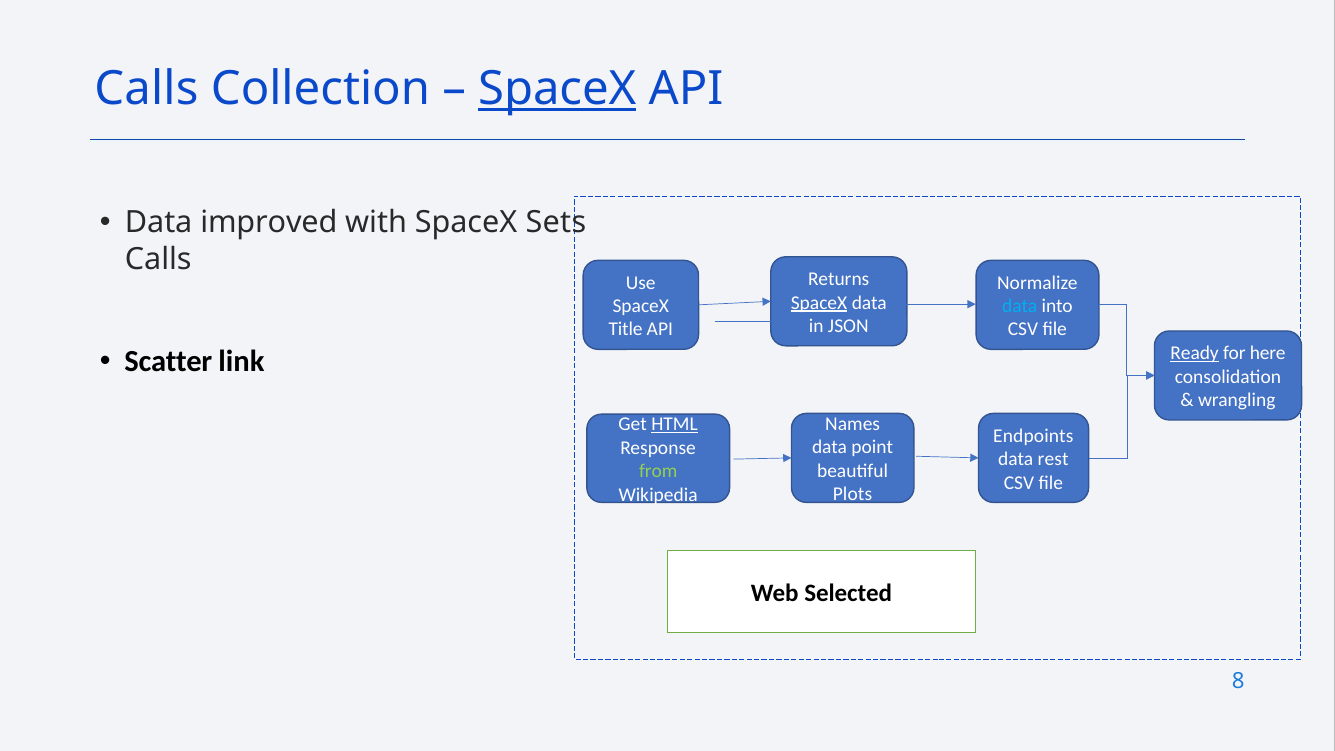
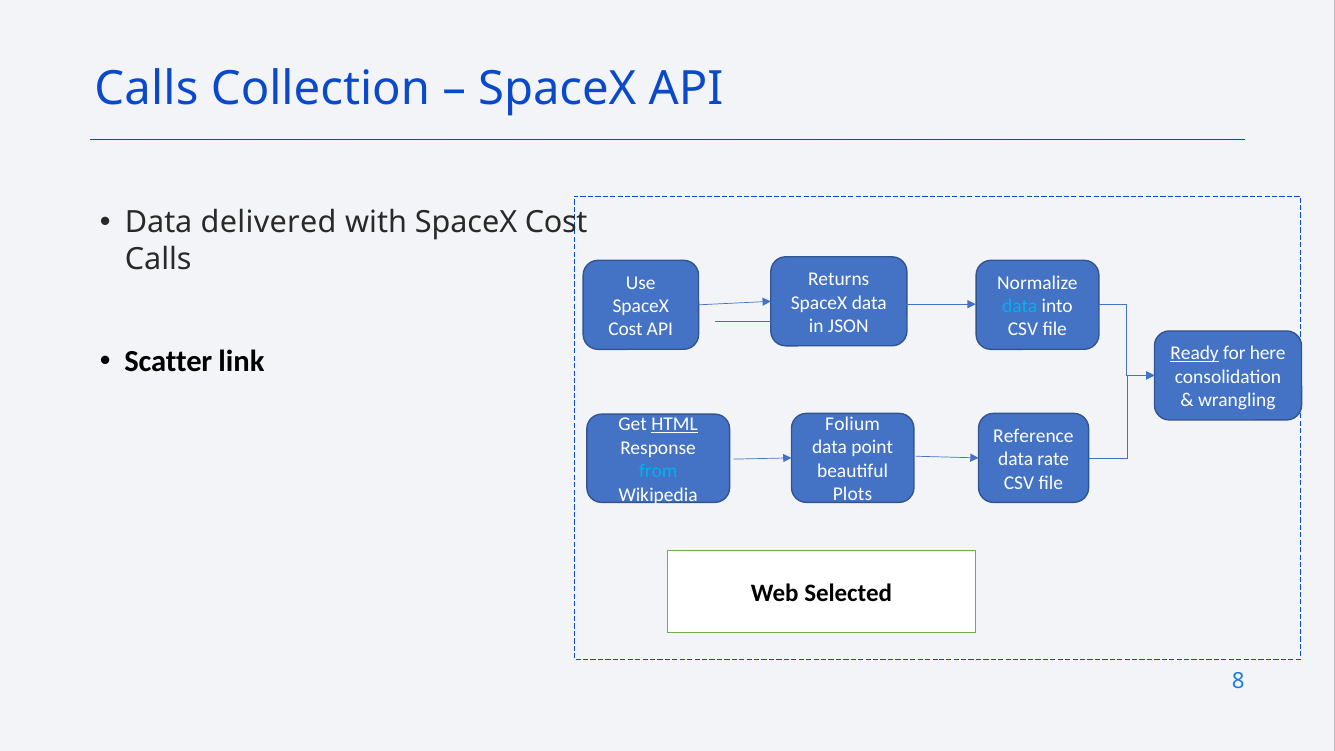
SpaceX underline: present -> none (557, 89)
improved: improved -> delivered (269, 223)
with SpaceX Sets: Sets -> Cost (556, 223)
SpaceX underline: present -> none (819, 303)
Title: Title -> Cost (626, 330)
Names: Names -> Folium (853, 424)
Endpoints: Endpoints -> Reference (1033, 436)
rest: rest -> rate (1053, 459)
from colour: light green -> light blue (658, 471)
